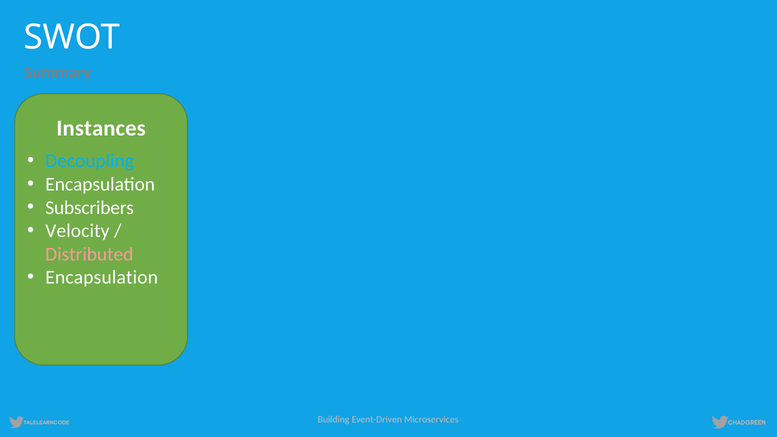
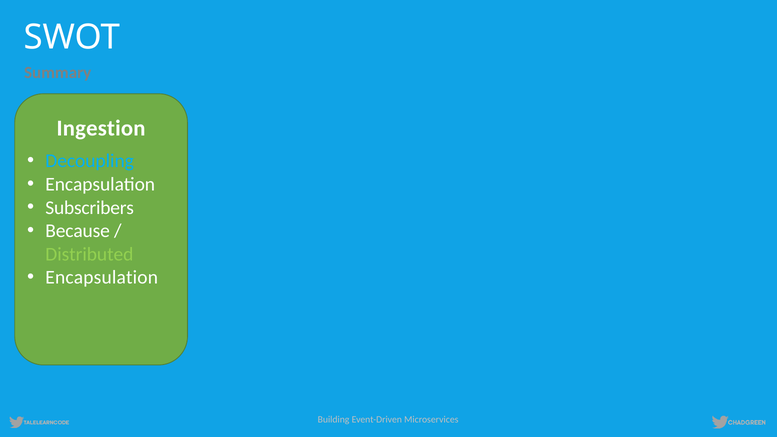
Instances: Instances -> Ingestion (101, 128)
Velocity: Velocity -> Because (78, 231)
Distributed colour: pink -> light green (89, 254)
